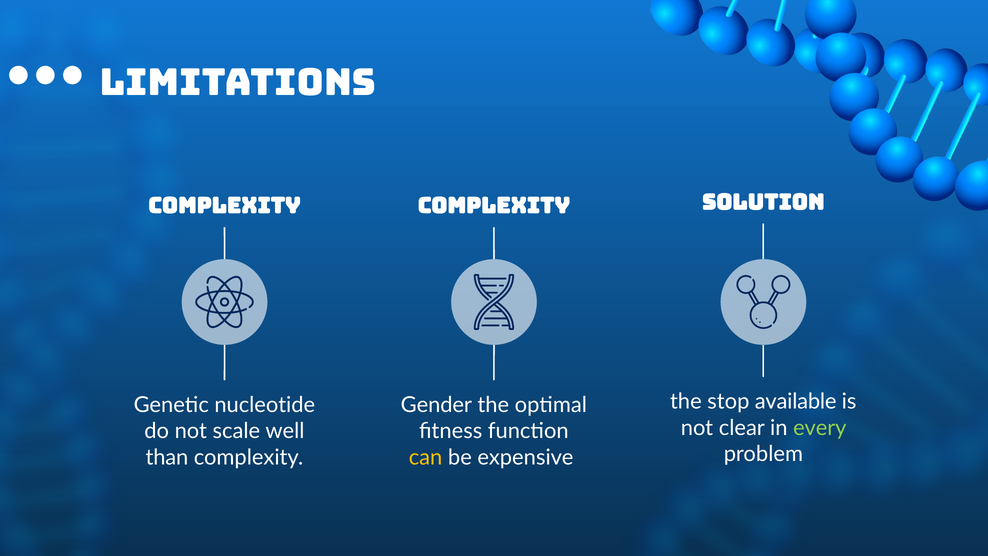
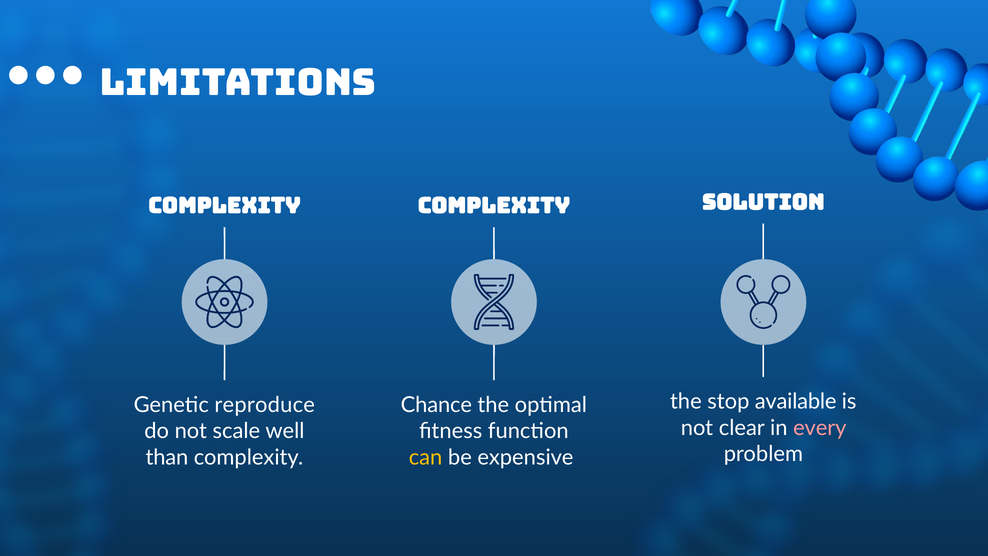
nucleotide: nucleotide -> reproduce (265, 405)
Gender: Gender -> Chance (436, 405)
every colour: light green -> pink (820, 428)
